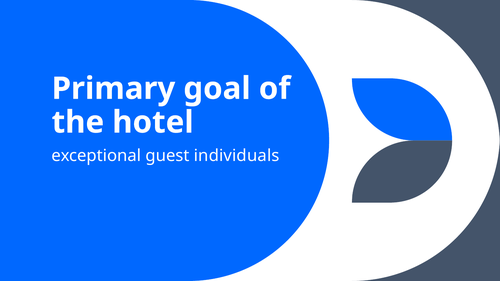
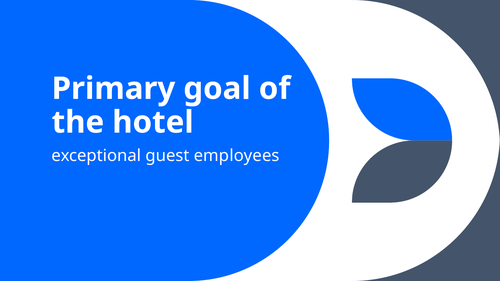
individuals: individuals -> employees (237, 156)
